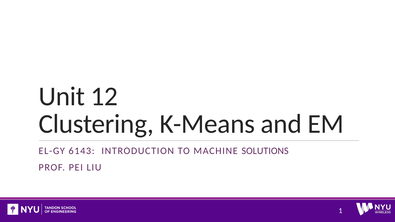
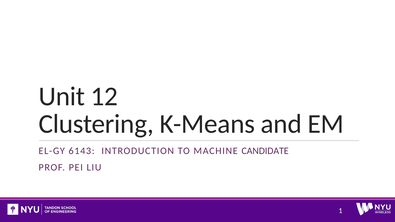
SOLUTIONS: SOLUTIONS -> CANDIDATE (265, 151)
